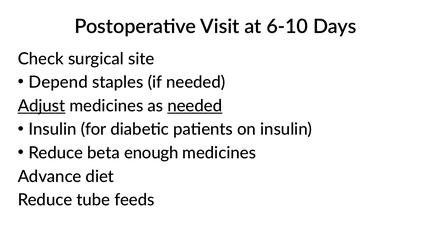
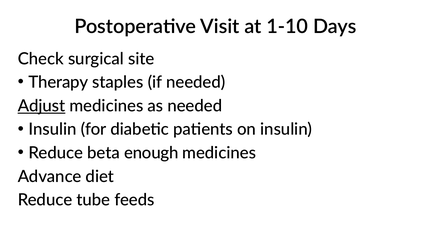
6-10: 6-10 -> 1-10 (287, 27)
Depend: Depend -> Therapy (58, 82)
needed underline: present -> none (195, 106)
